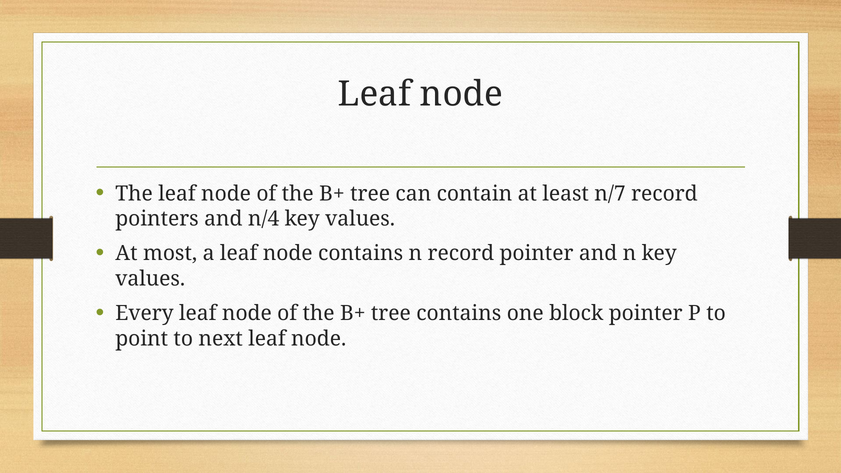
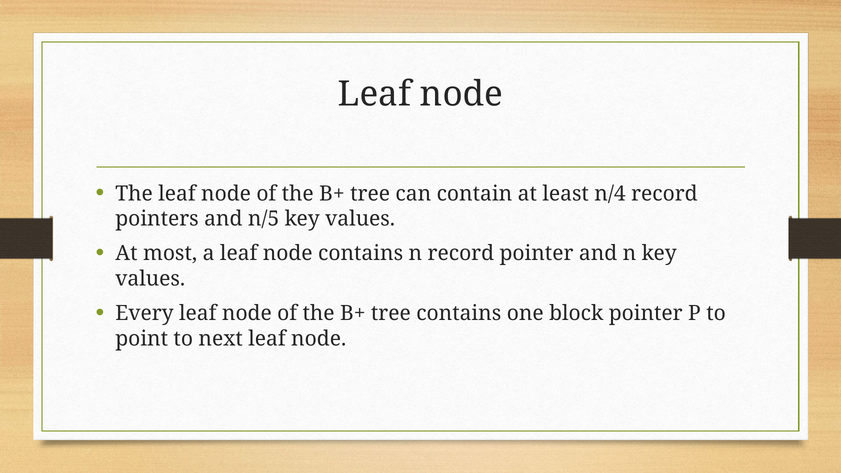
n/7: n/7 -> n/4 (610, 194)
n/4: n/4 -> n/5 (264, 219)
